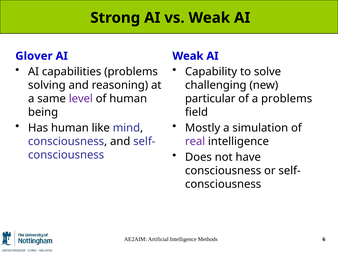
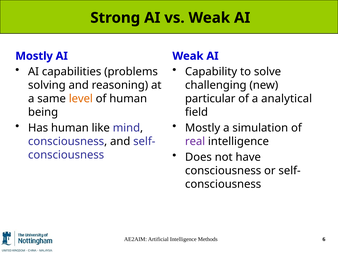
Glover: Glover -> Mostly (34, 56)
level colour: purple -> orange (81, 99)
a problems: problems -> analytical (287, 99)
